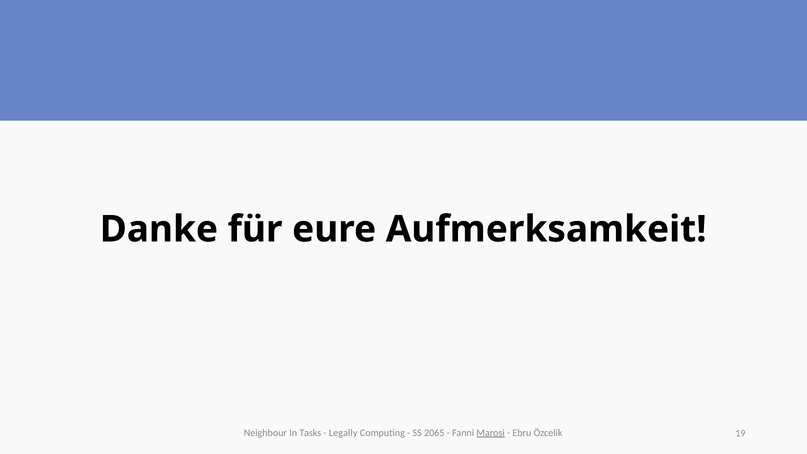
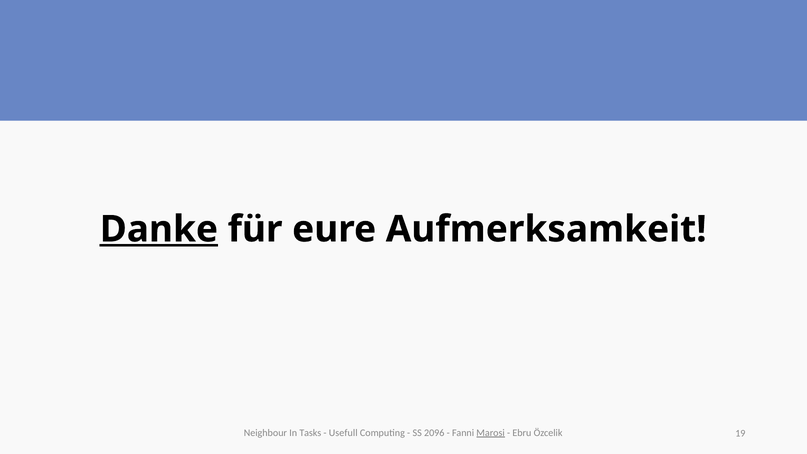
Danke underline: none -> present (159, 229)
Legally: Legally -> Usefull (343, 433)
2065: 2065 -> 2096 (434, 433)
